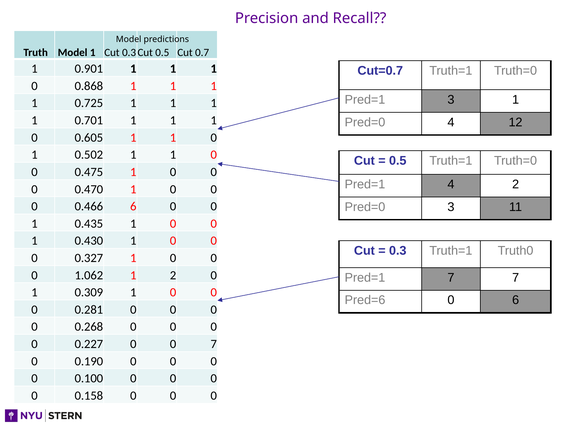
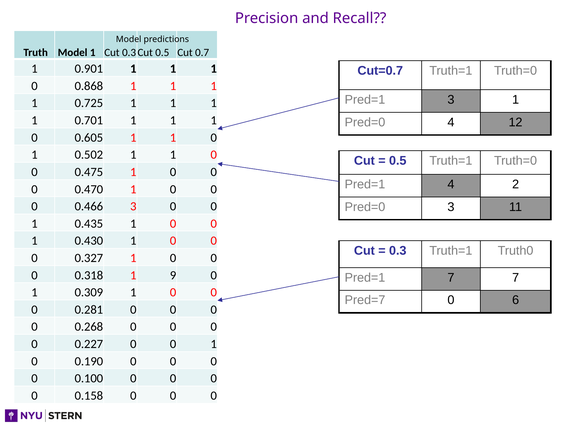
0.466 6: 6 -> 3 (133, 206)
1.062: 1.062 -> 0.318 (89, 275)
1 2: 2 -> 9 (173, 275)
Pred=6: Pred=6 -> Pred=7 (365, 300)
0.227 0 0 7: 7 -> 1 (214, 344)
